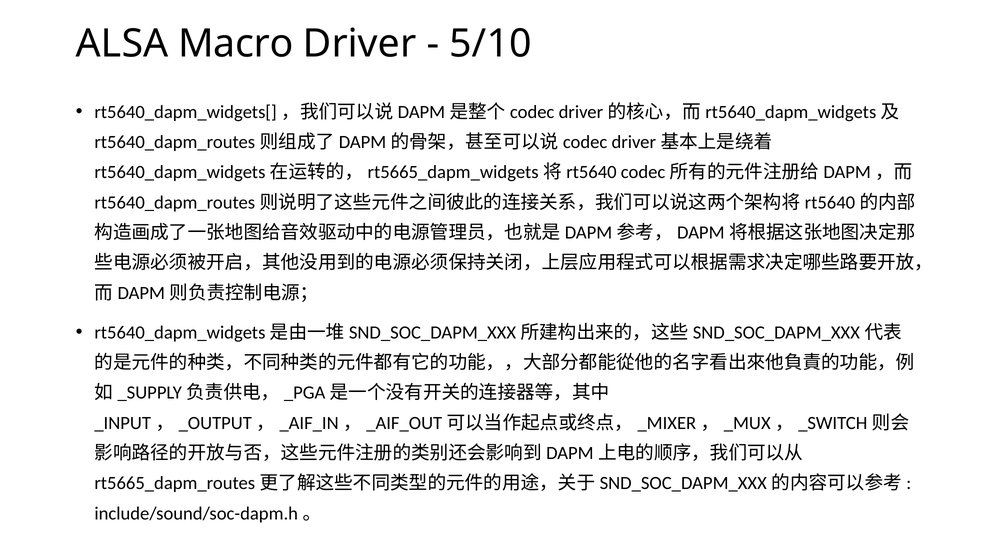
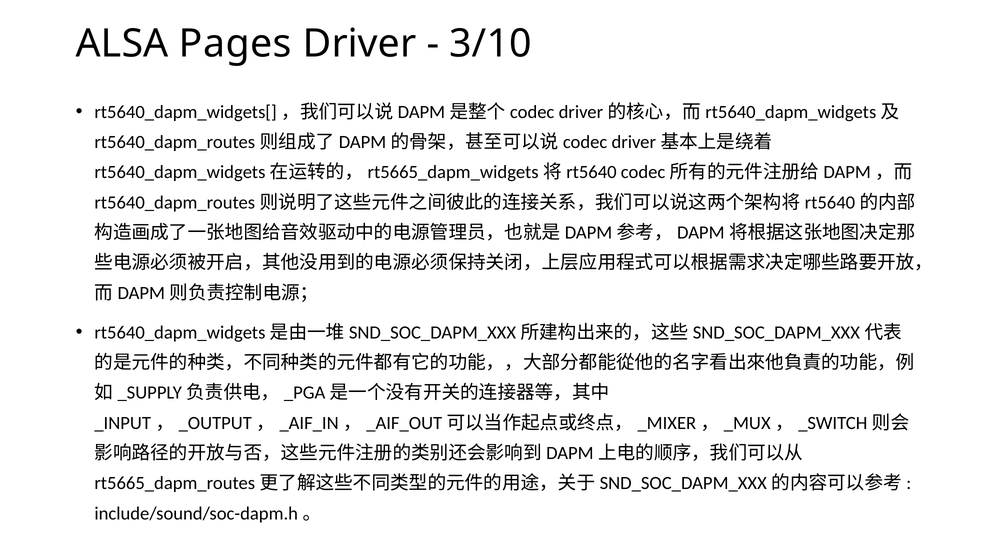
Macro: Macro -> Pages (235, 44)
5/10: 5/10 -> 3/10 (491, 44)
